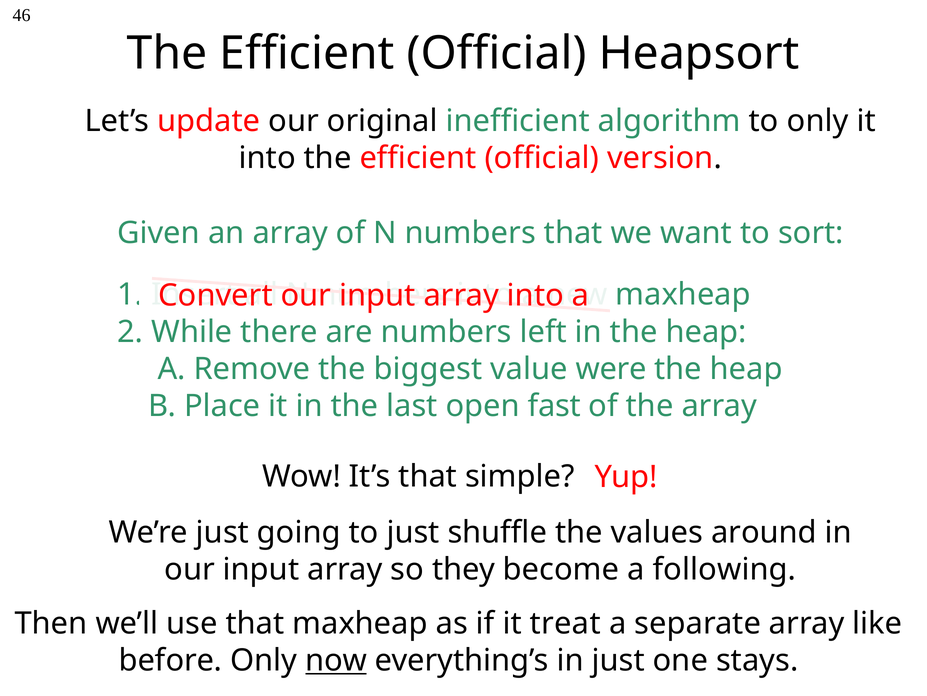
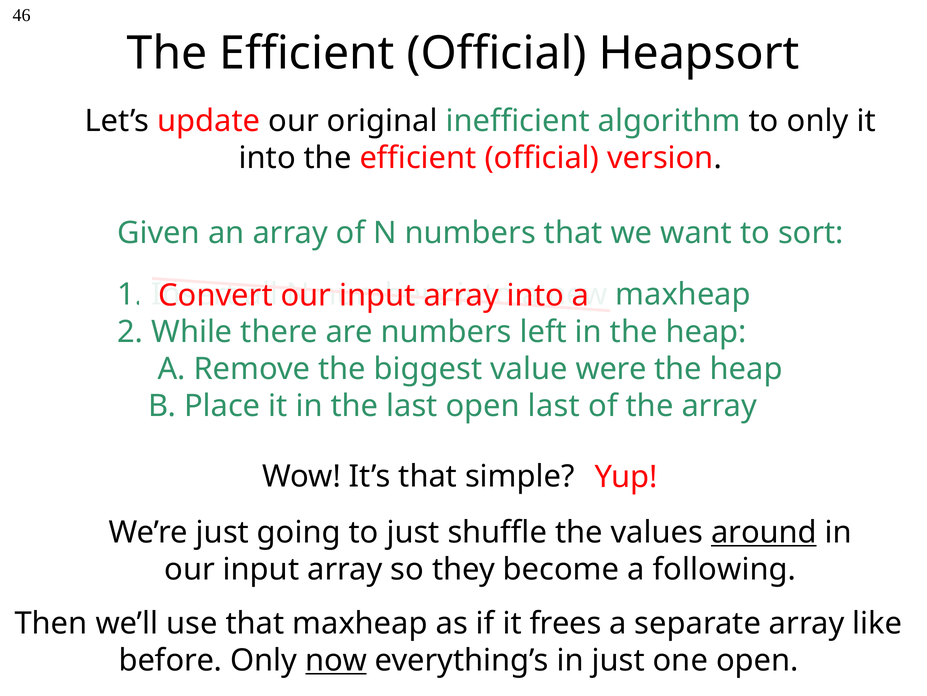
open fast: fast -> last (554, 406)
around underline: none -> present (764, 532)
treat: treat -> frees (566, 623)
one stays: stays -> open (757, 660)
